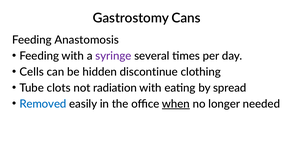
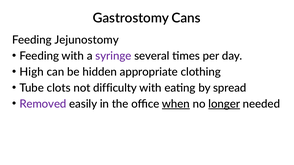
Anastomosis: Anastomosis -> Jejunostomy (87, 40)
Cells: Cells -> High (32, 72)
discontinue: discontinue -> appropriate (149, 72)
radiation: radiation -> difficulty (115, 88)
Removed colour: blue -> purple (43, 104)
longer underline: none -> present (224, 104)
